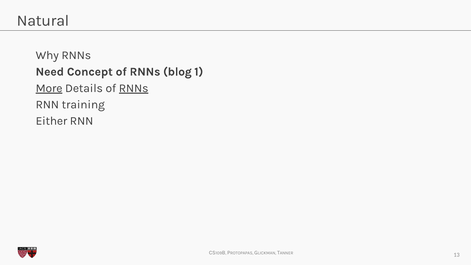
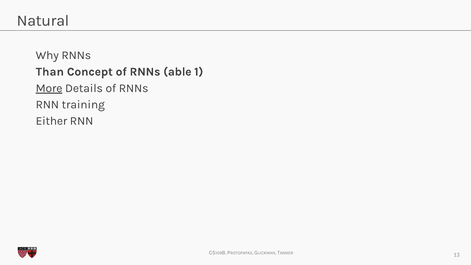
Need: Need -> Than (50, 72)
blog: blog -> able (177, 72)
RNNs underline: present -> none (134, 88)
